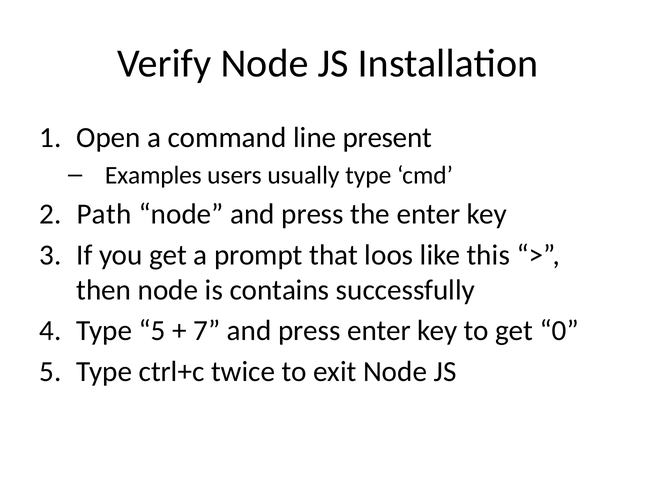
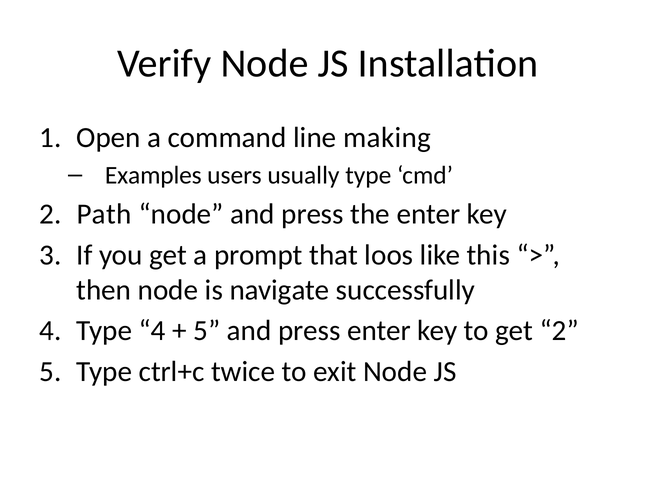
present: present -> making (387, 138)
contains: contains -> navigate (279, 290)
Type 5: 5 -> 4 (152, 331)
7: 7 -> 5 (207, 331)
get 0: 0 -> 2 (559, 331)
